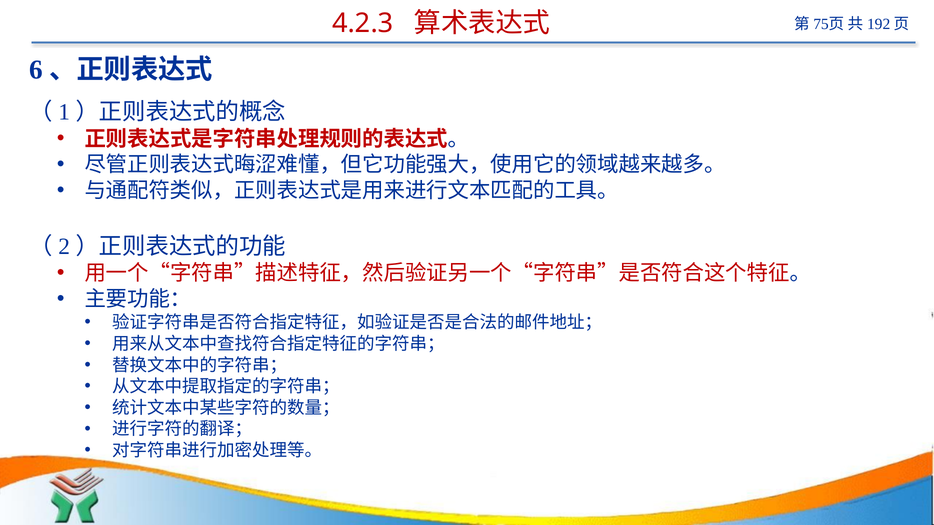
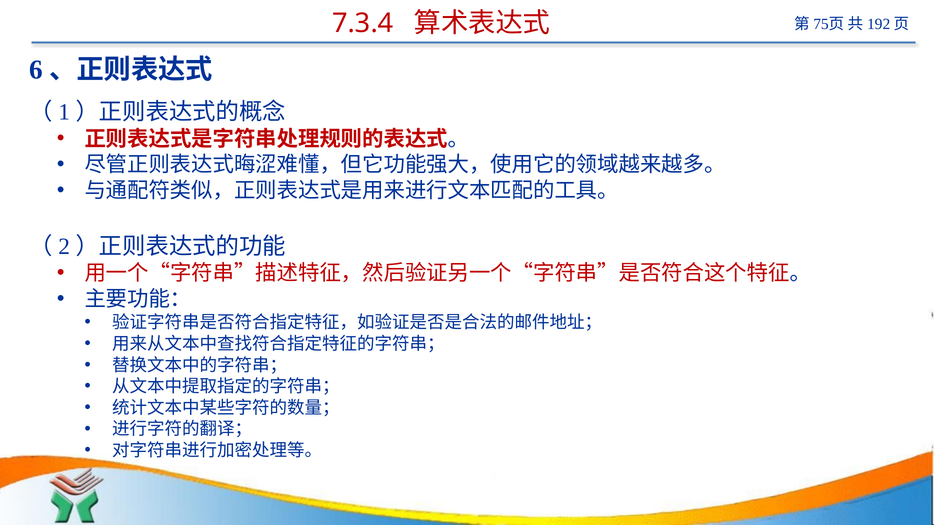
4.2.3: 4.2.3 -> 7.3.4 (363, 23)
